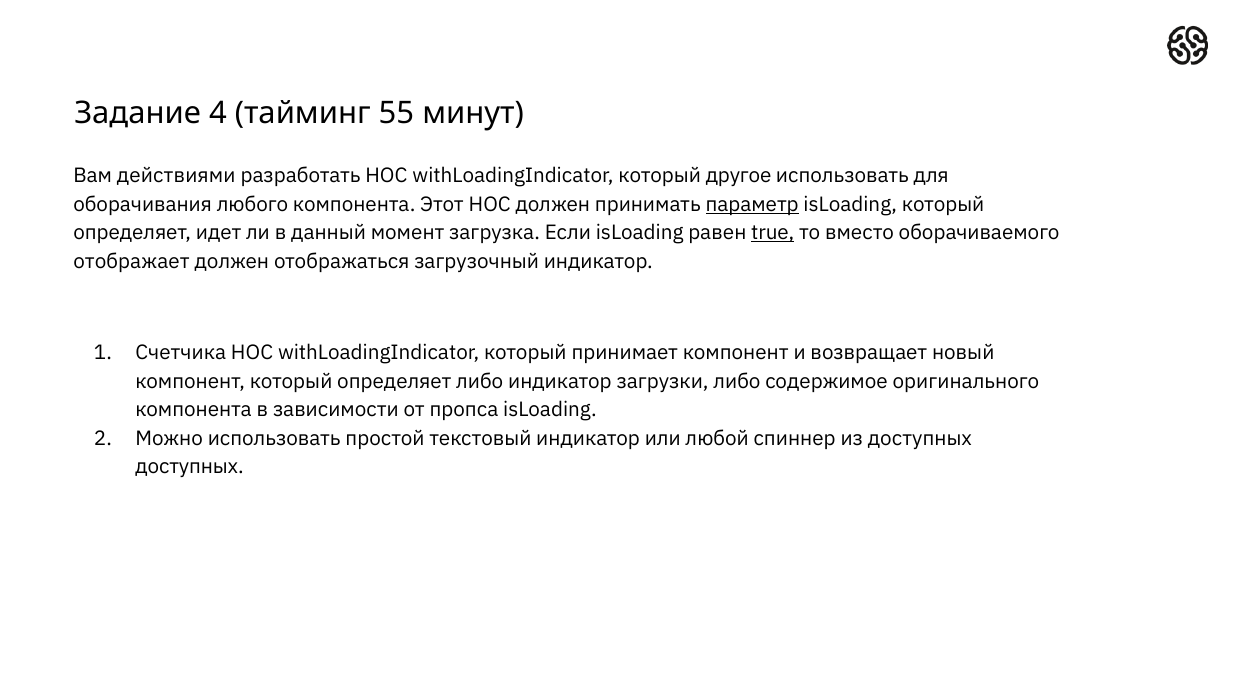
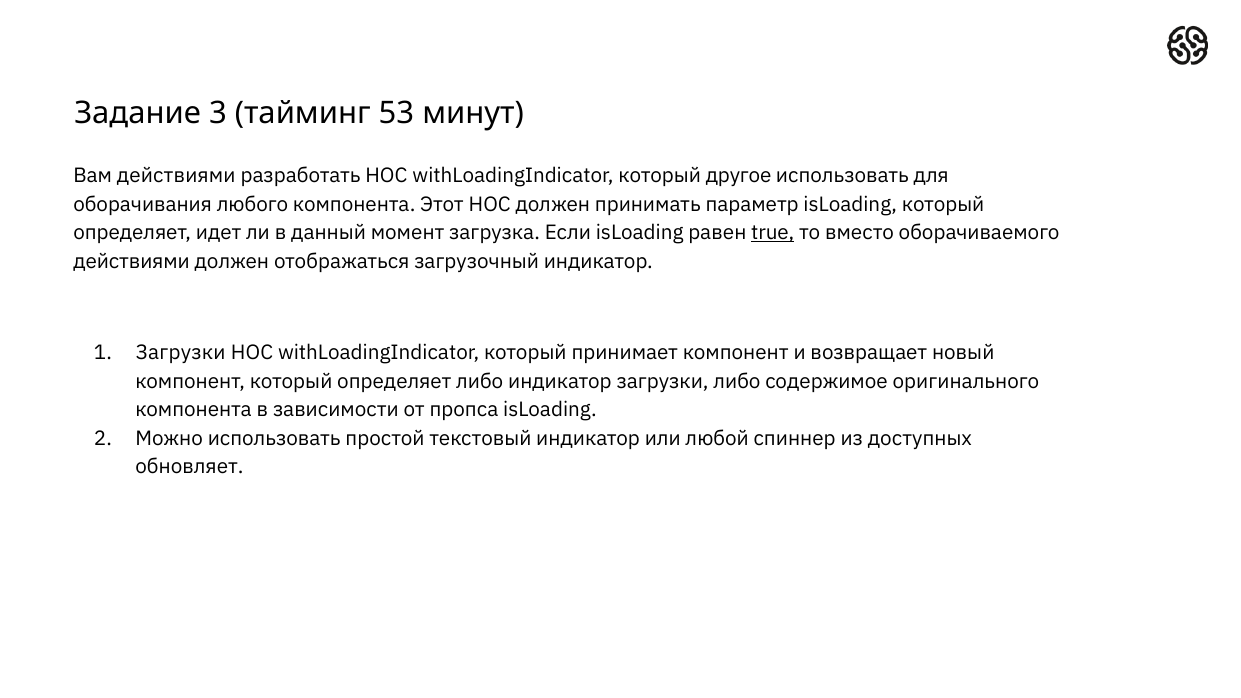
4: 4 -> 3 (218, 113)
55: 55 -> 53 (396, 113)
параметр underline: present -> none (752, 204)
отображает: отображает -> действиями (132, 261)
Счетчика: Счетчика -> Загрузки (181, 353)
доступных: доступных -> обновляет (189, 467)
